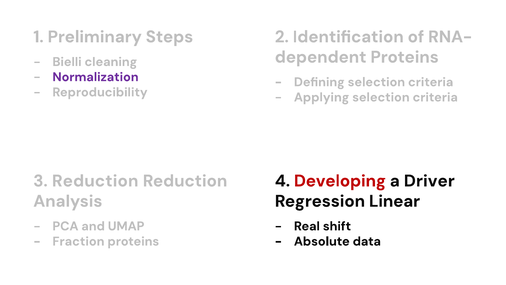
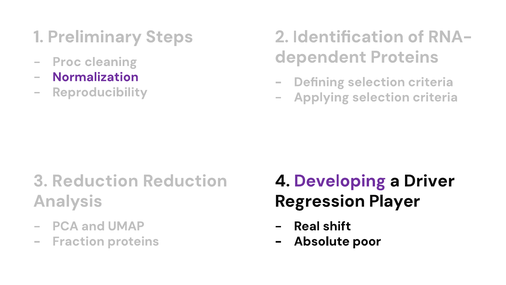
Bielli: Bielli -> Proc (67, 62)
Developing colour: red -> purple (340, 181)
Linear: Linear -> Player (395, 201)
data: data -> poor (367, 241)
